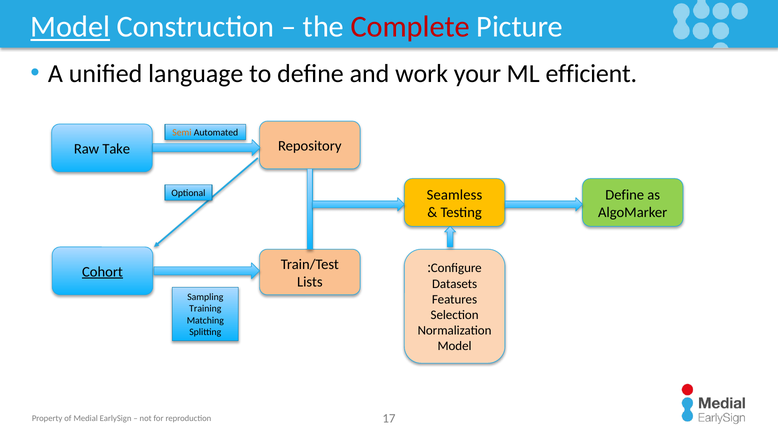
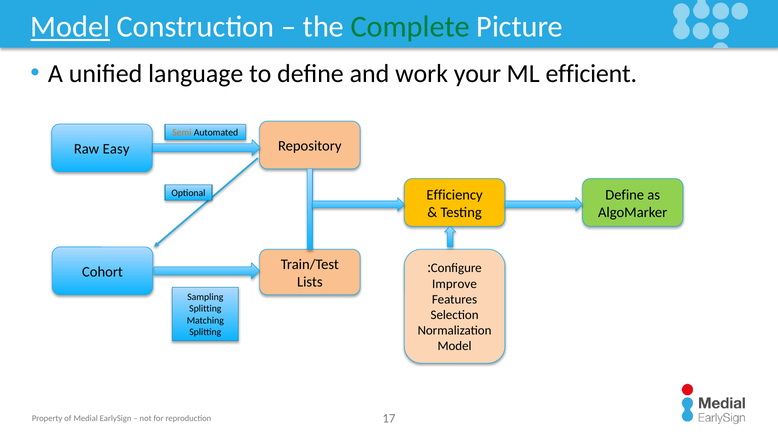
Complete colour: red -> green (410, 27)
Take: Take -> Easy (116, 149)
Seamless: Seamless -> Efficiency (455, 195)
Cohort underline: present -> none (102, 272)
Datasets: Datasets -> Improve (454, 284)
Training: Training -> Splitting (205, 308)
